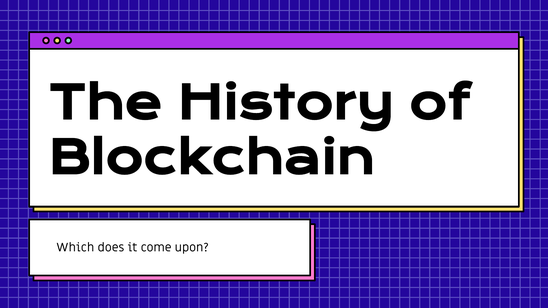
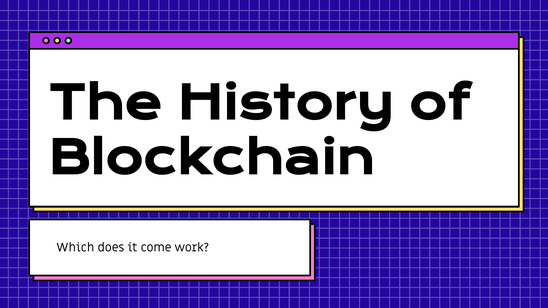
upon: upon -> work (192, 248)
